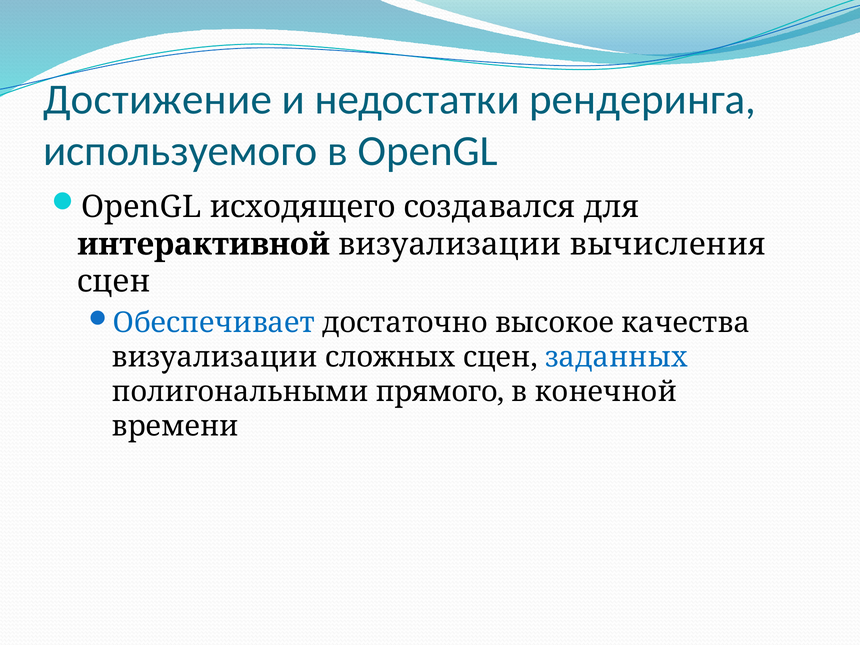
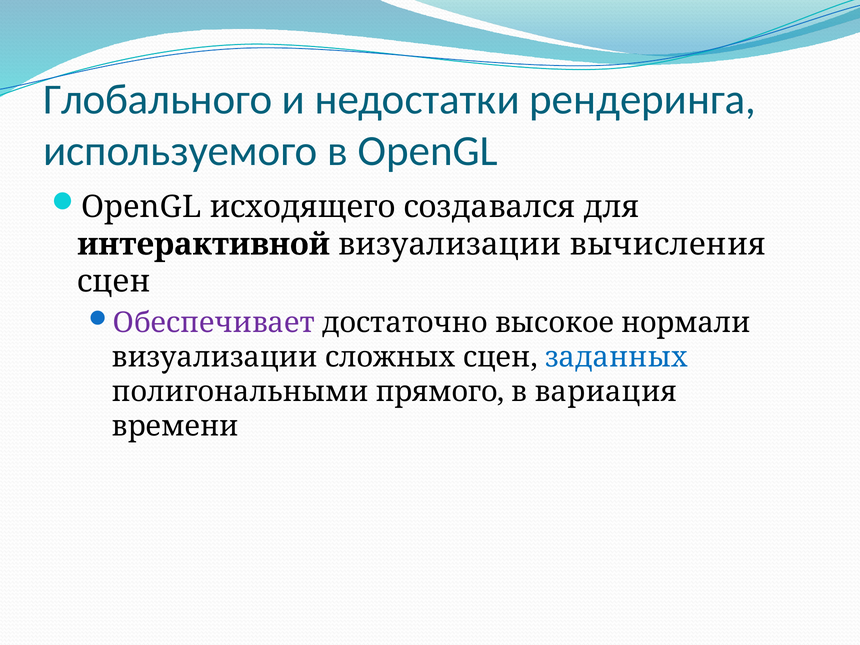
Достижение: Достижение -> Глобального (158, 99)
Обеспечивает colour: blue -> purple (214, 323)
качества: качества -> нормали (686, 323)
конечной: конечной -> вариация (606, 392)
